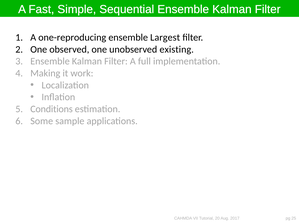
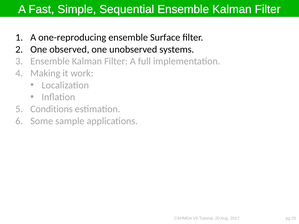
Largest: Largest -> Surface (165, 37)
existing: existing -> systems (177, 49)
